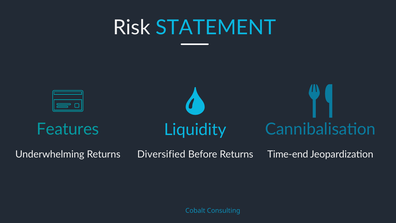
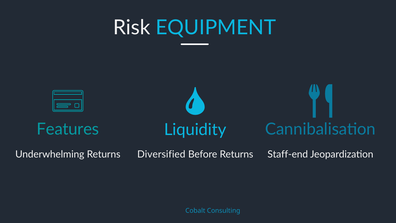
STATEMENT: STATEMENT -> EQUIPMENT (216, 28)
Time-end: Time-end -> Staff-end (288, 154)
